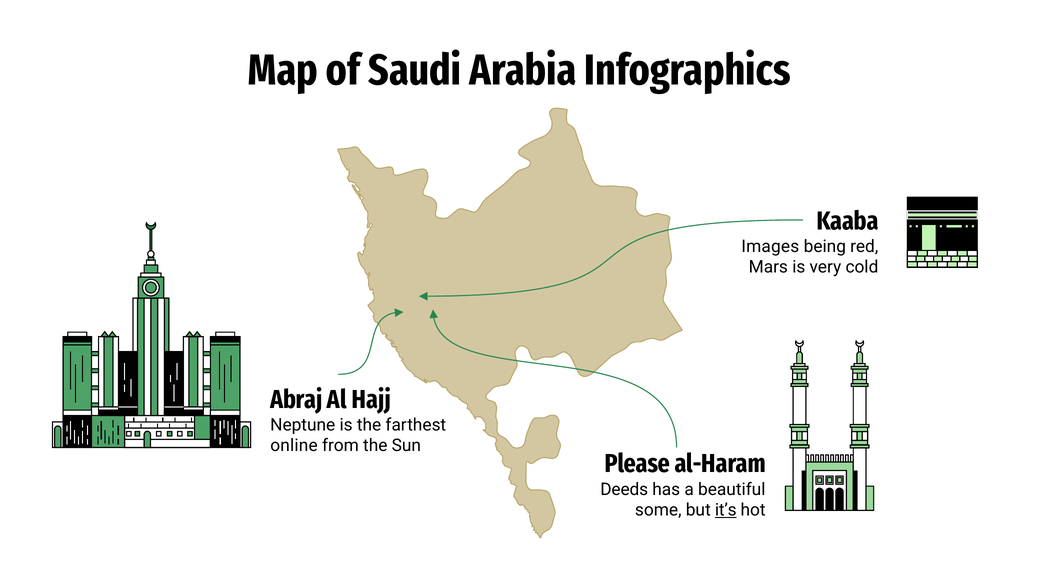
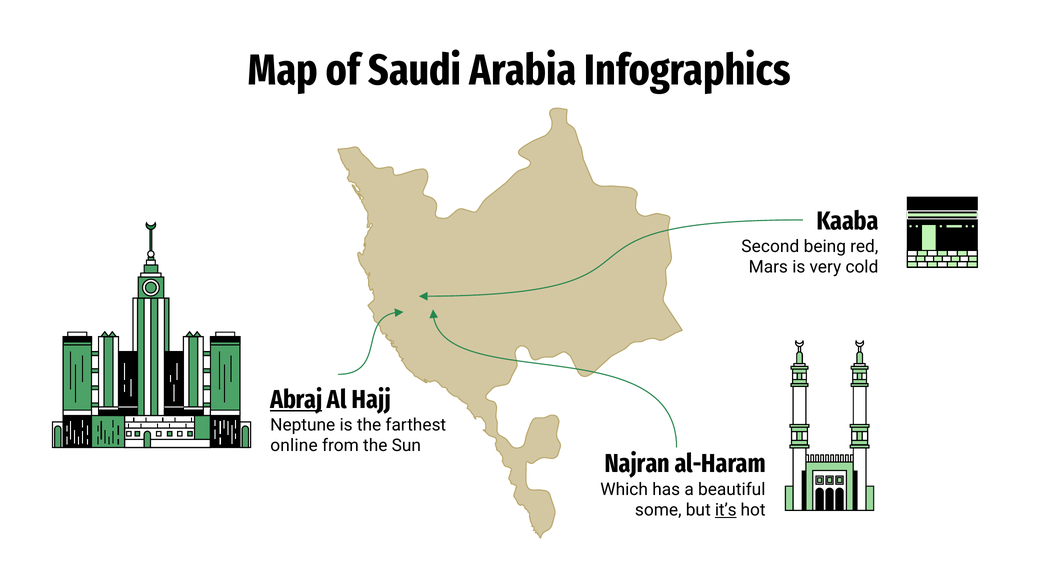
Images: Images -> Second (770, 246)
Abraj underline: none -> present (296, 399)
Please: Please -> Najran (637, 463)
Deeds: Deeds -> Which (624, 489)
